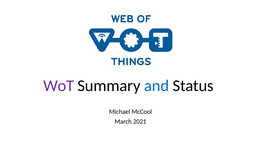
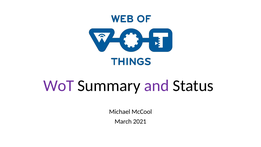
and colour: blue -> purple (157, 86)
